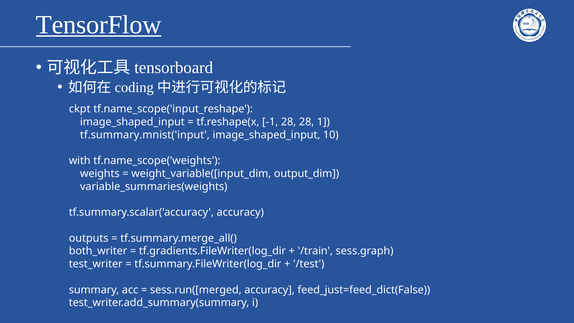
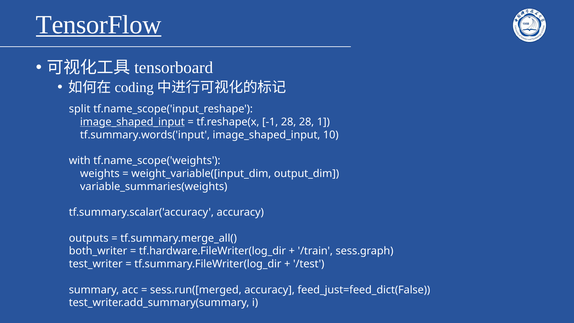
ckpt: ckpt -> split (80, 109)
image_shaped_input underline: none -> present (132, 122)
tf.summary.mnist('input: tf.summary.mnist('input -> tf.summary.words('input (145, 135)
tf.gradients.FileWriter(log_dir: tf.gradients.FileWriter(log_dir -> tf.hardware.FileWriter(log_dir (212, 251)
